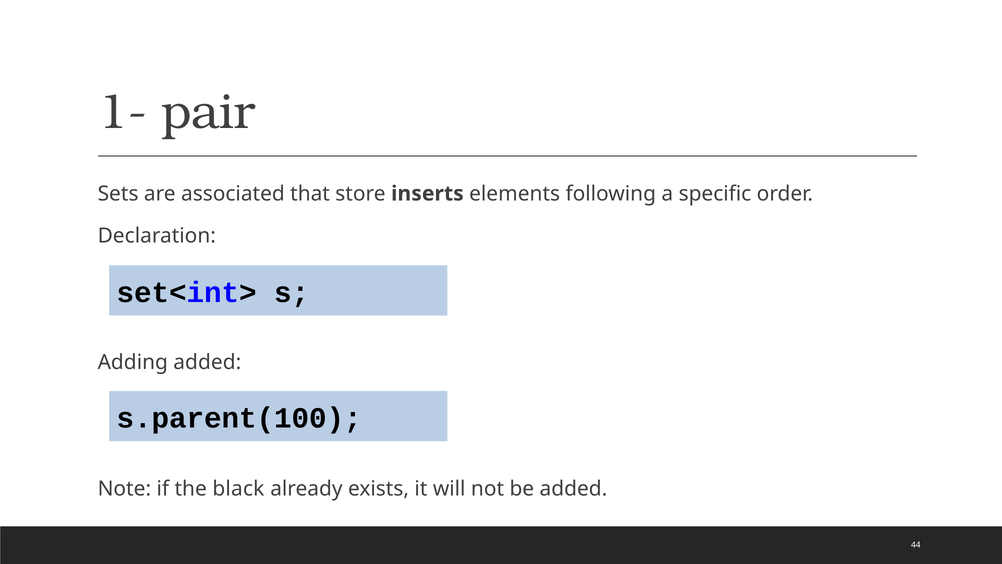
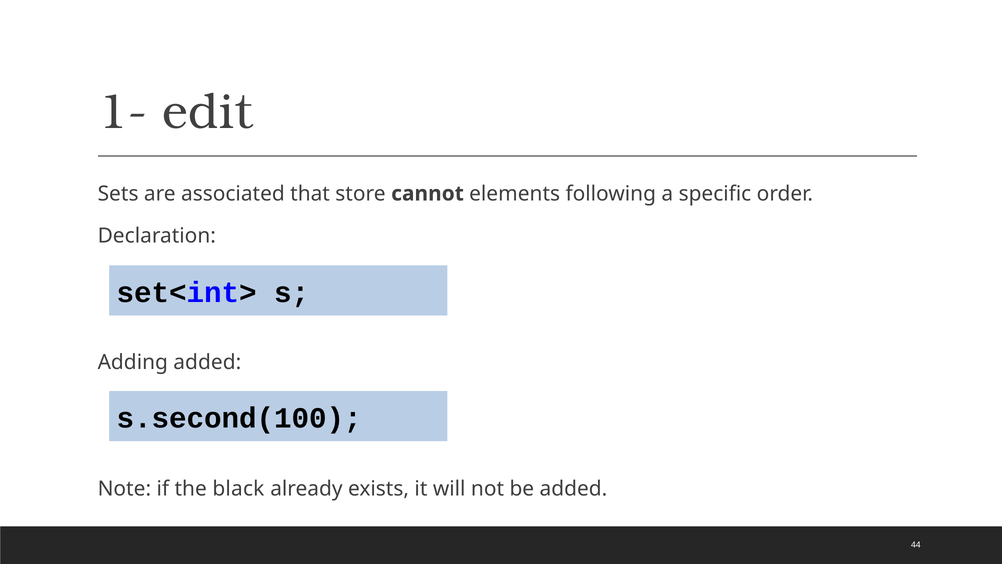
pair: pair -> edit (208, 112)
inserts: inserts -> cannot (428, 193)
s.parent(100: s.parent(100 -> s.second(100 (239, 418)
